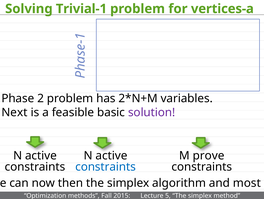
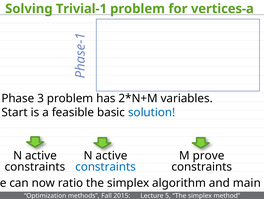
2: 2 -> 3 (41, 98)
Next: Next -> Start (15, 112)
solution colour: purple -> blue (152, 112)
then: then -> ratio (71, 183)
most: most -> main (247, 183)
